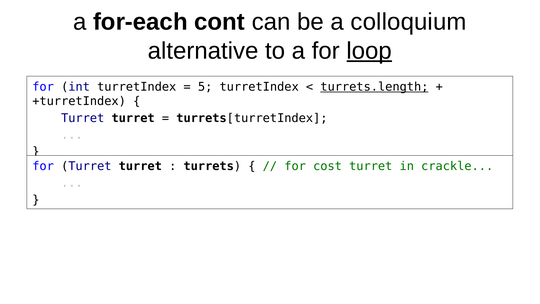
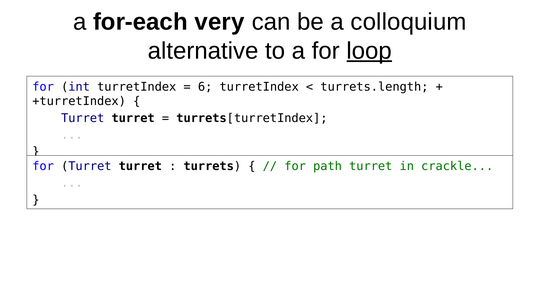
cont: cont -> very (219, 22)
5: 5 -> 6 (205, 87)
turrets.length underline: present -> none (374, 87)
cost: cost -> path (328, 166)
